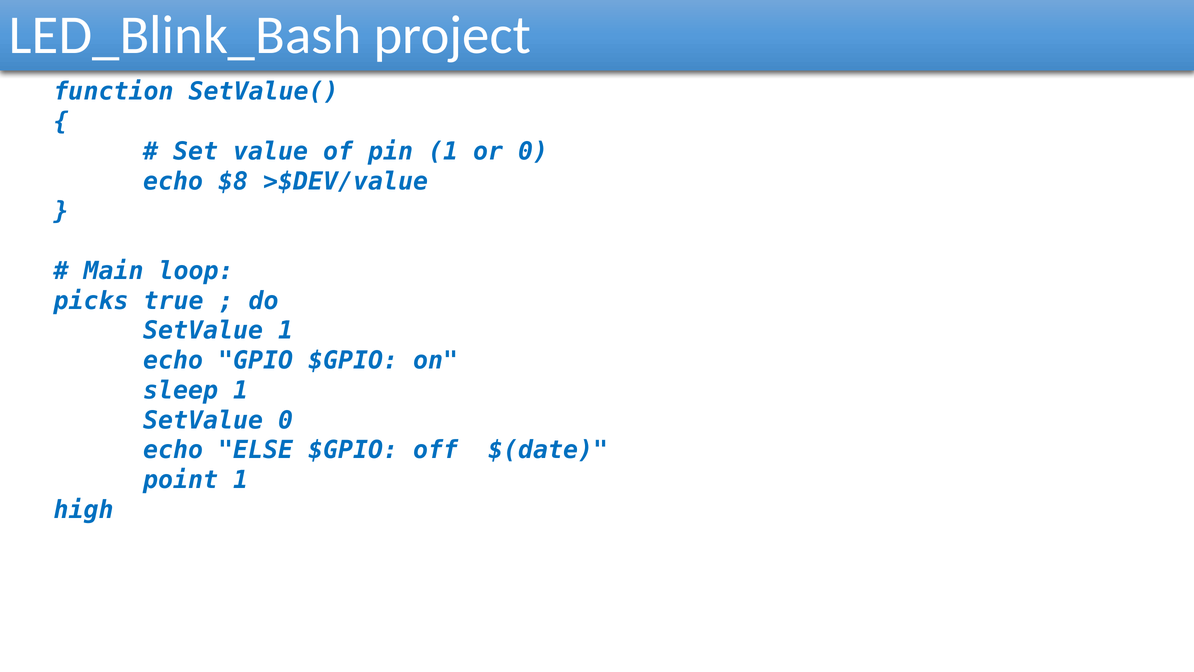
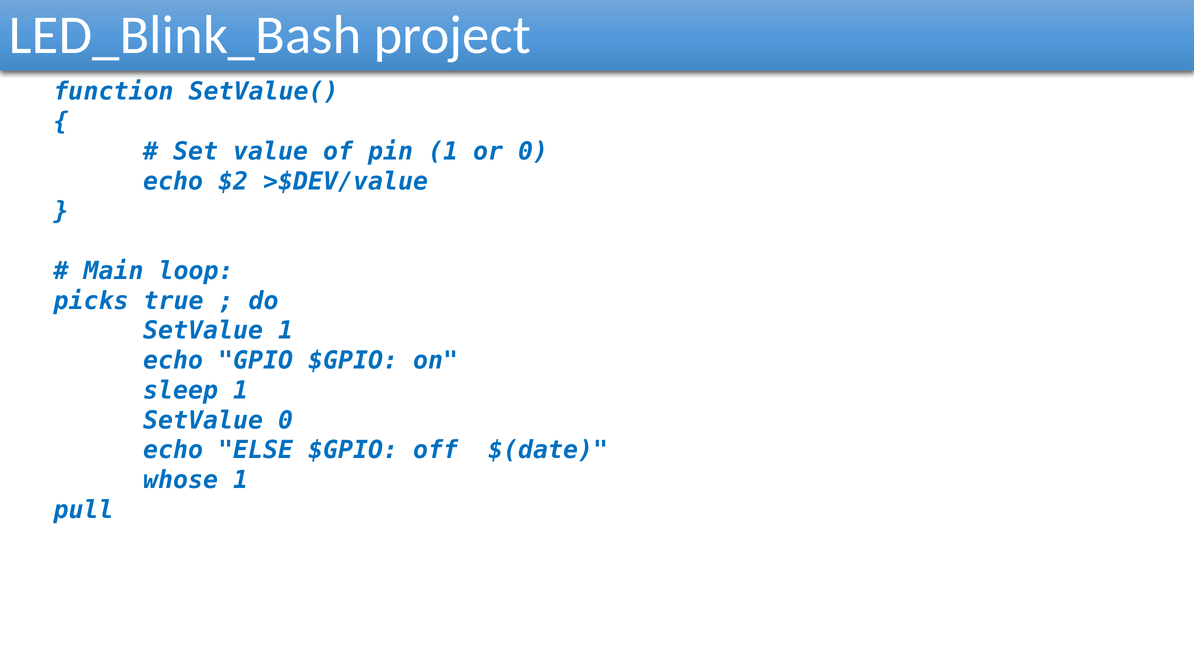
$8: $8 -> $2 (233, 181)
point: point -> whose (181, 480)
high: high -> pull (84, 510)
